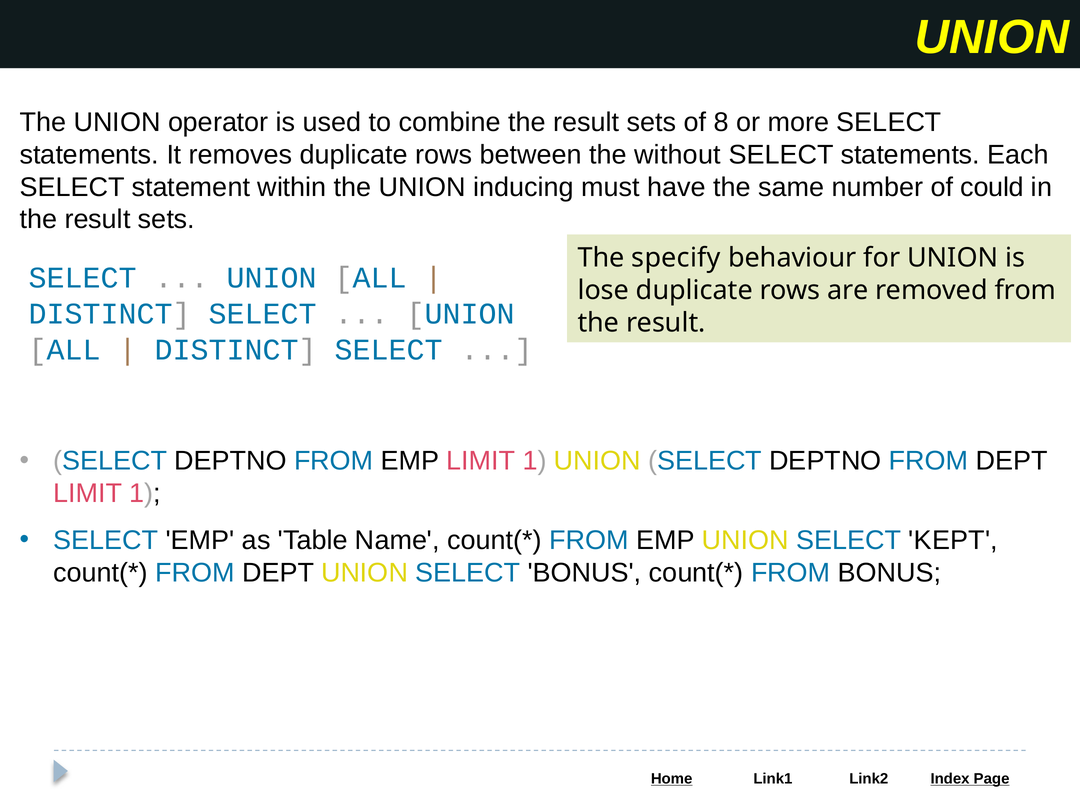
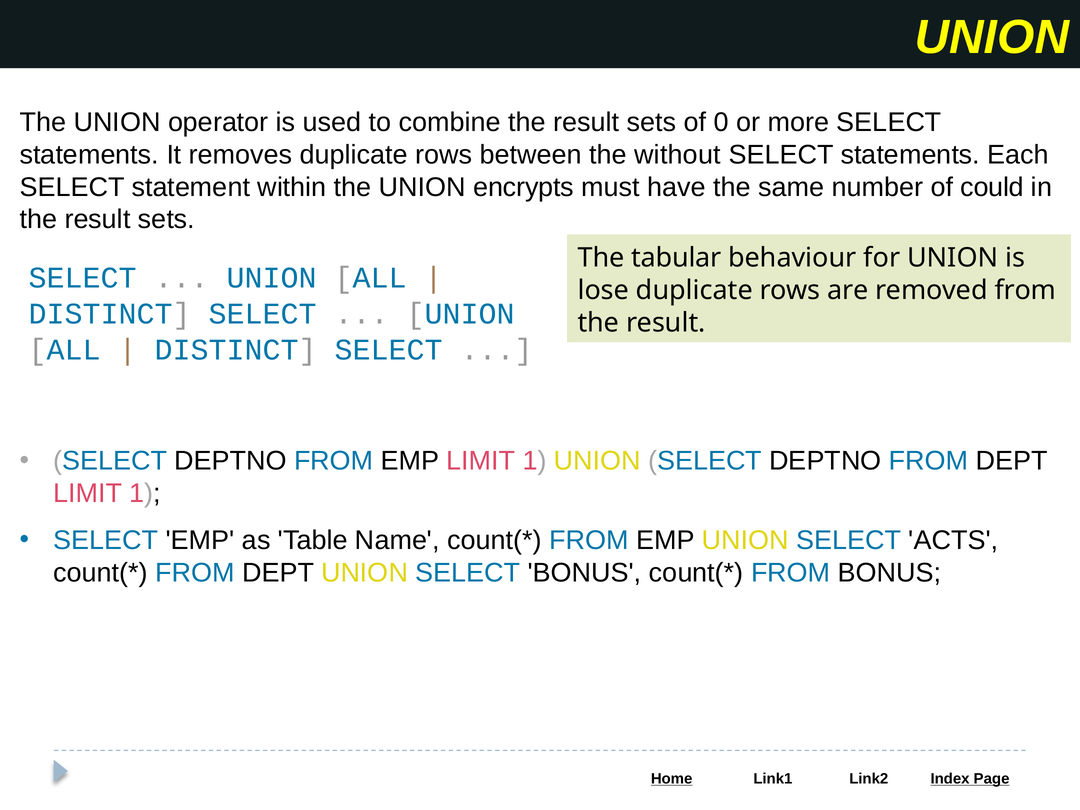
8: 8 -> 0 (721, 122)
inducing: inducing -> encrypts (524, 187)
specify: specify -> tabular (676, 258)
KEPT: KEPT -> ACTS (953, 540)
